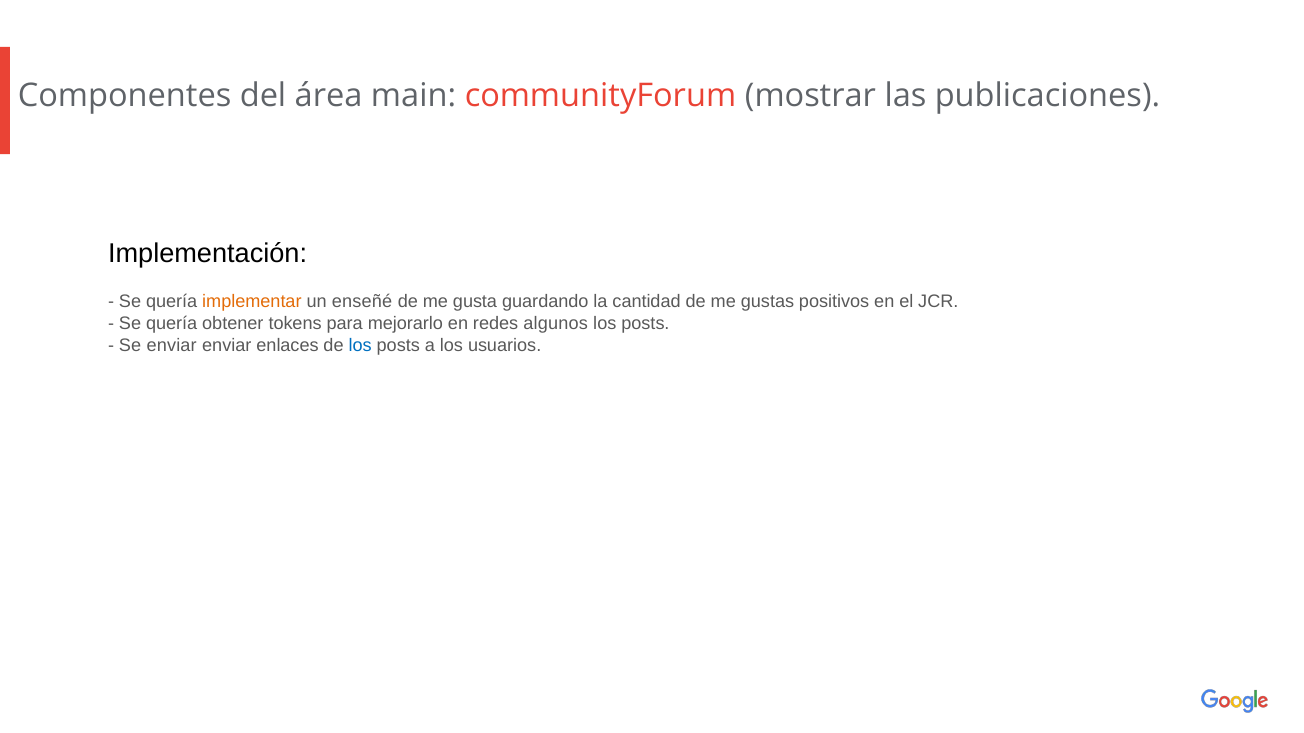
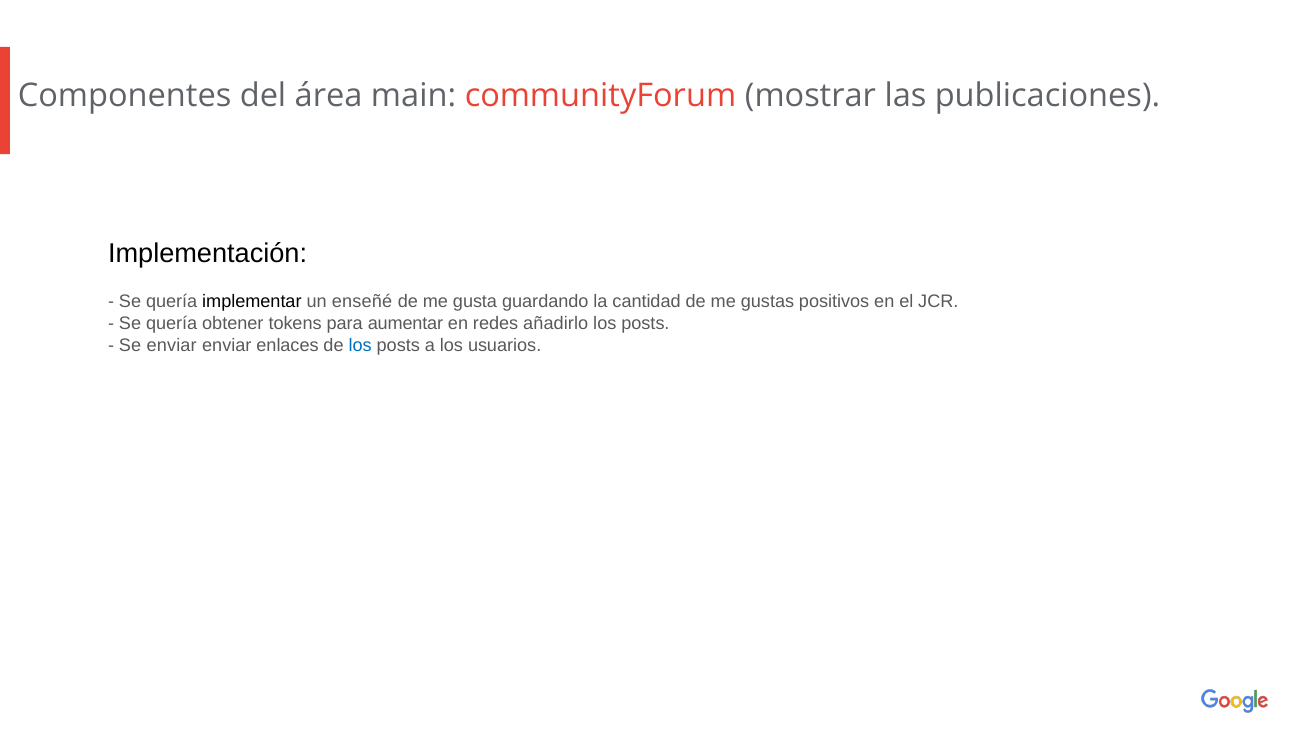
implementar colour: orange -> black (252, 302)
mejorarlo: mejorarlo -> aumentar (405, 324)
algunos: algunos -> añadirlo (556, 324)
